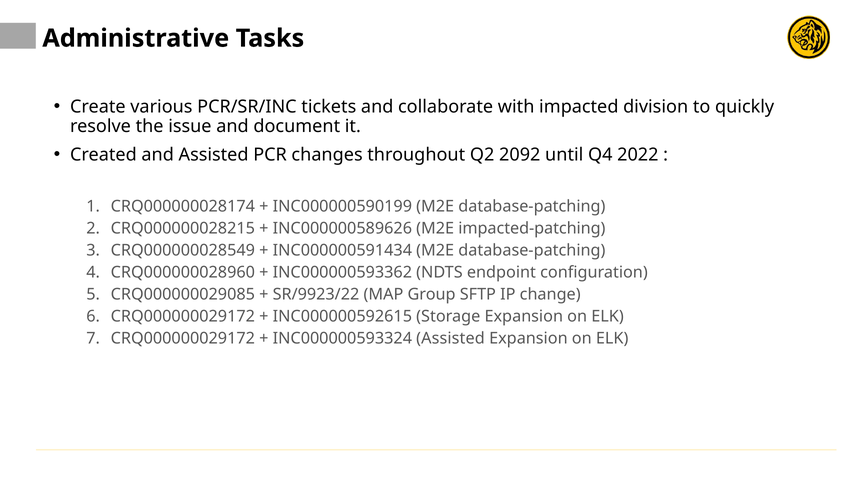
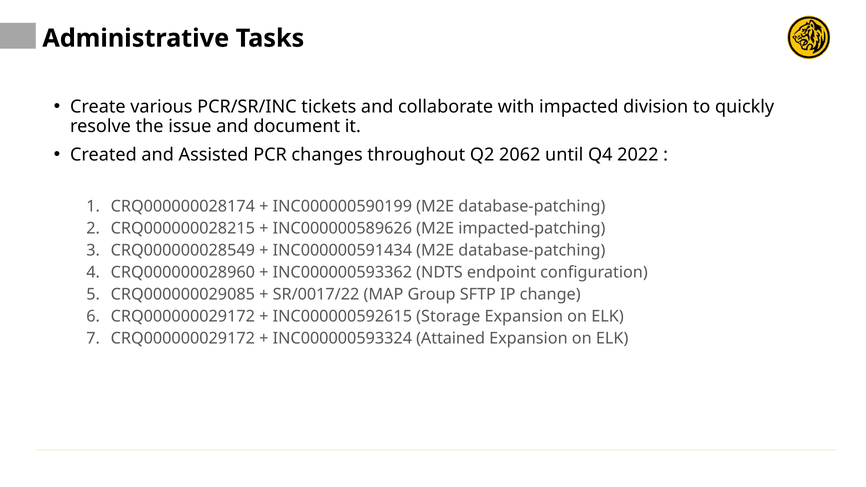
2092: 2092 -> 2062 (520, 155)
SR/9923/22: SR/9923/22 -> SR/0017/22 (316, 294)
INC000000593324 Assisted: Assisted -> Attained (451, 339)
